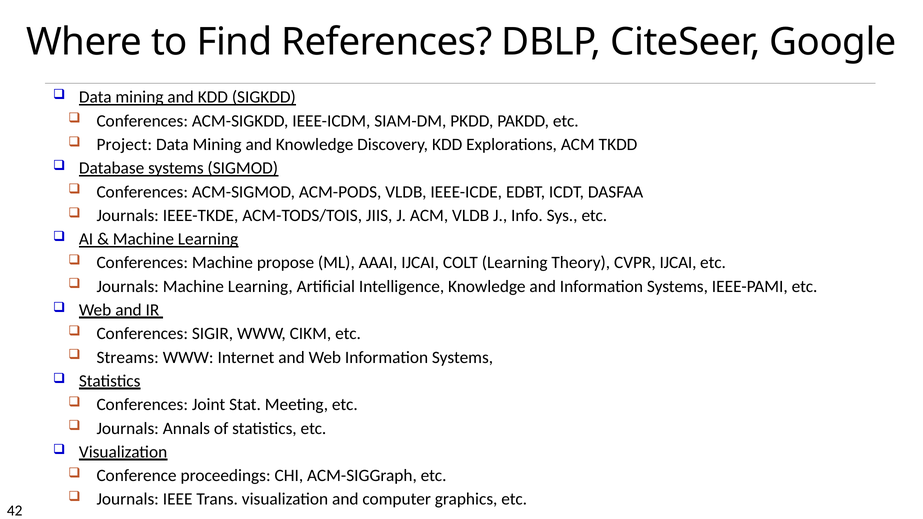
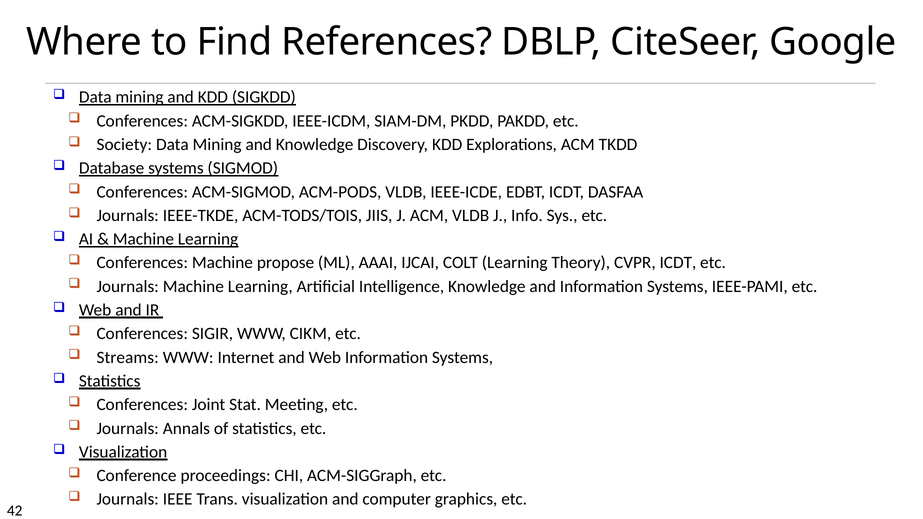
Project: Project -> Society (124, 145)
CVPR IJCAI: IJCAI -> ICDT (678, 263)
